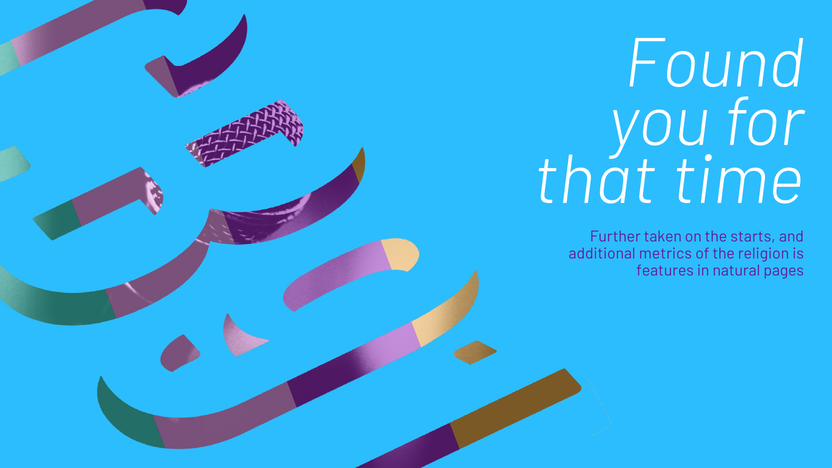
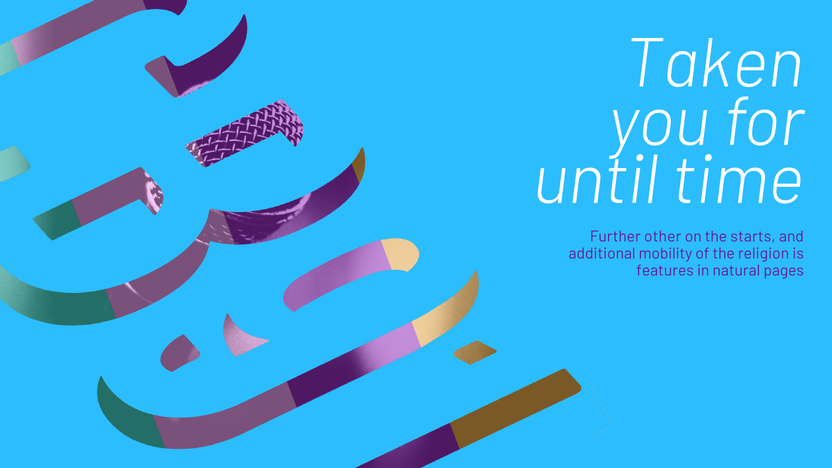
Found: Found -> Taken (714, 64)
that: that -> until (596, 180)
taken: taken -> other (663, 237)
metrics: metrics -> mobility (666, 254)
